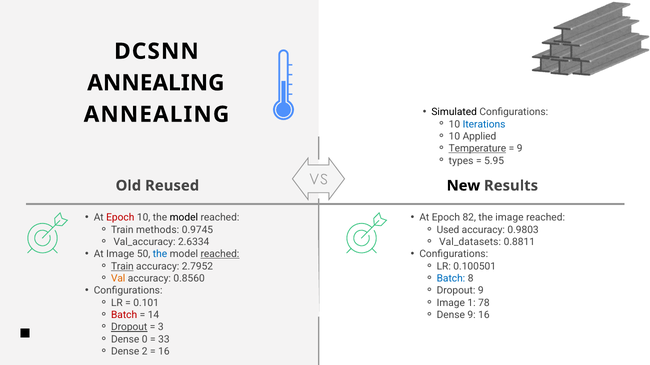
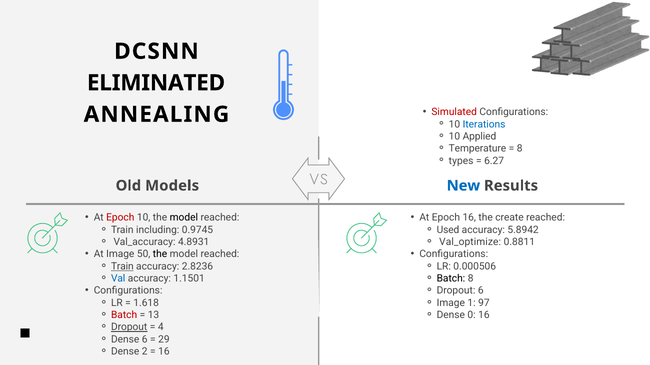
ANNEALING: ANNEALING -> ELIMINATED (156, 83)
Simulated colour: black -> red (454, 112)
Temperature underline: present -> none (477, 149)
9: 9 -> 8 (520, 149)
5.95: 5.95 -> 6.27 (494, 161)
Reused: Reused -> Models (172, 186)
New colour: black -> blue (463, 186)
Epoch 82: 82 -> 16 (469, 218)
the image: image -> create (509, 218)
methods: methods -> including (158, 230)
0.9803: 0.9803 -> 5.8942 (523, 230)
2.6334: 2.6334 -> 4.8931 (194, 242)
Val_datasets: Val_datasets -> Val_optimize (470, 242)
the colour: blue -> black (160, 254)
reached underline: present -> none (220, 254)
2.7952: 2.7952 -> 2.8236 (197, 267)
0.100501: 0.100501 -> 0.000506 (475, 267)
Val colour: orange -> blue (118, 279)
0.8560: 0.8560 -> 1.1501 (189, 279)
Batch colour: blue -> black (451, 279)
Dropout 9: 9 -> 6 (481, 291)
0.101: 0.101 -> 1.618 (146, 303)
78: 78 -> 97 (484, 303)
14: 14 -> 13 (153, 315)
Dense 9: 9 -> 0 (472, 315)
3: 3 -> 4 (161, 328)
Dense 0: 0 -> 6 (145, 340)
33: 33 -> 29 (164, 340)
